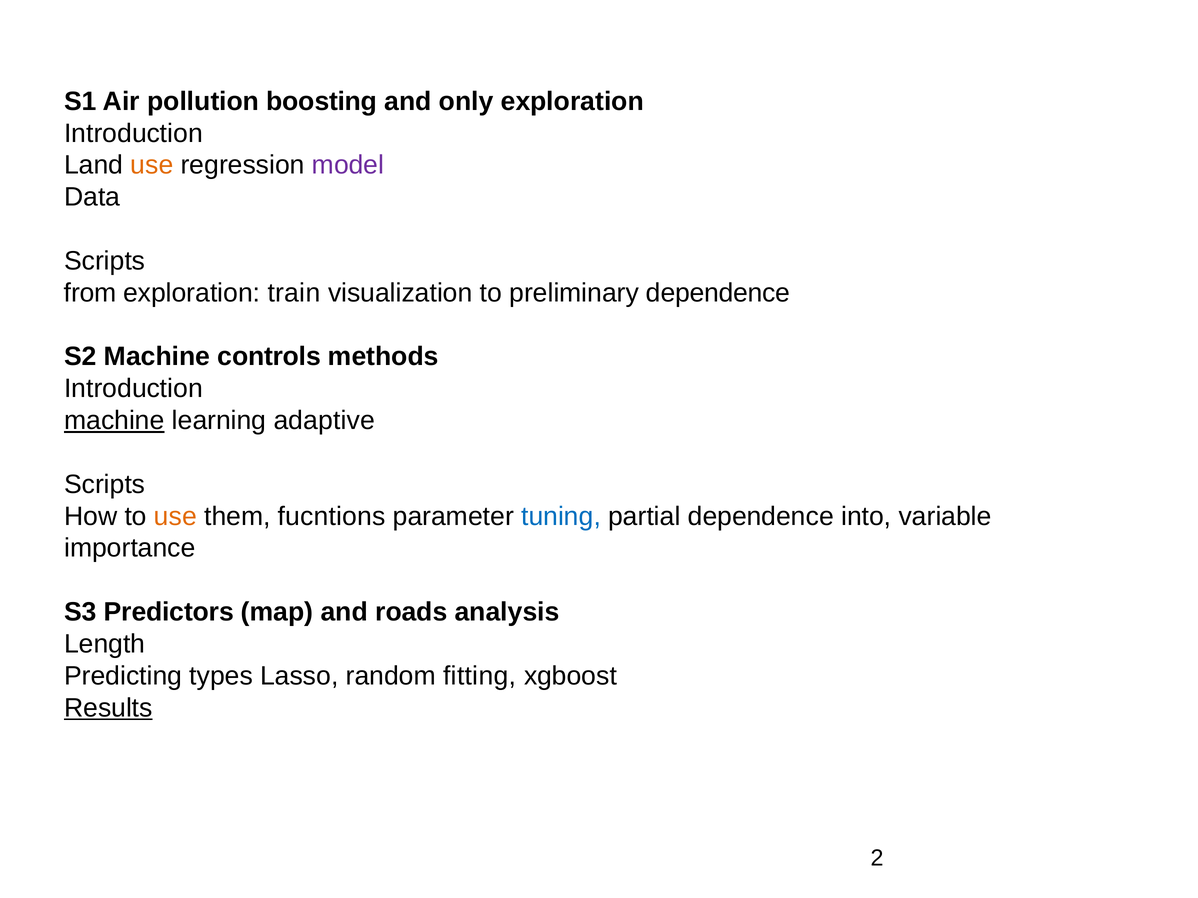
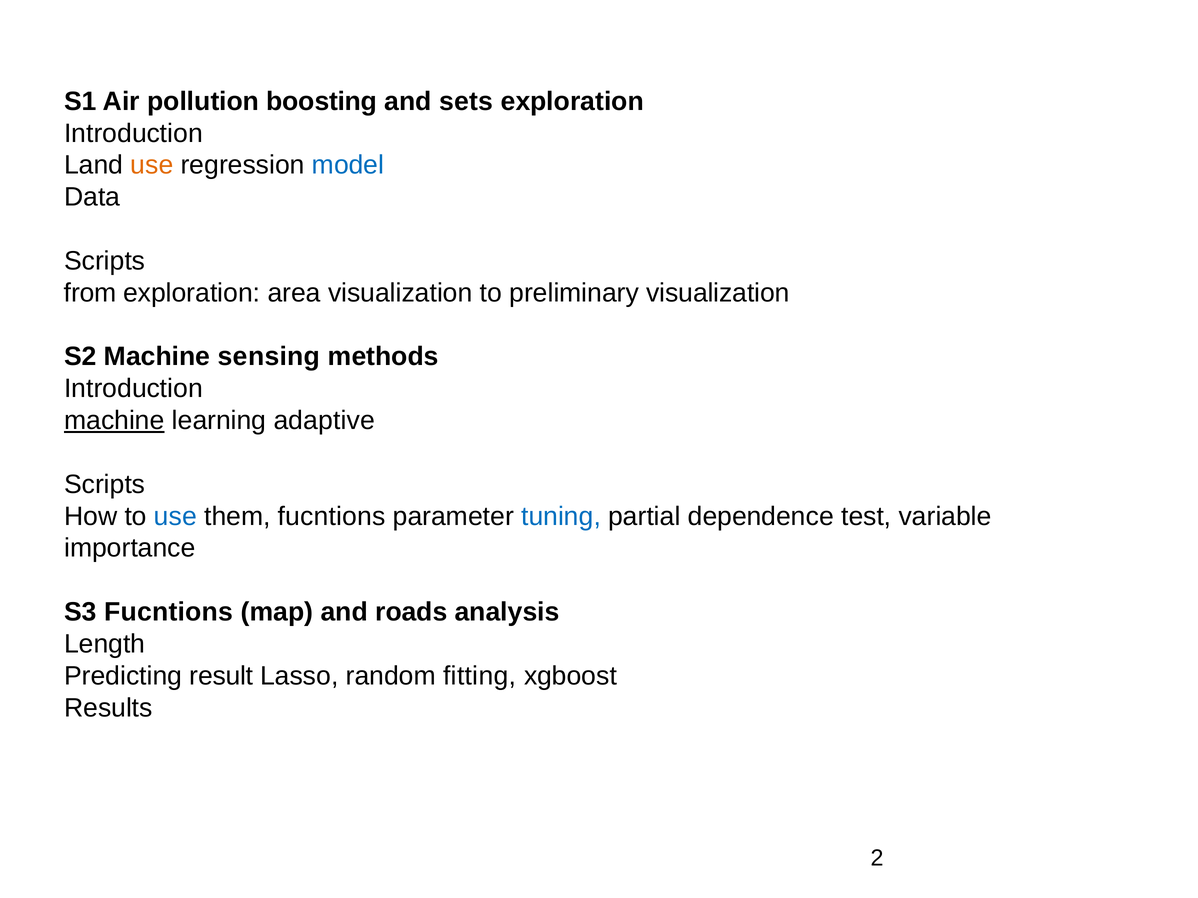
only: only -> sets (466, 101)
model colour: purple -> blue (348, 165)
train: train -> area (294, 293)
preliminary dependence: dependence -> visualization (718, 293)
controls: controls -> sensing (269, 357)
use colour: orange -> blue (175, 517)
into: into -> test (866, 517)
S3 Predictors: Predictors -> Fucntions (169, 612)
types: types -> result (221, 676)
Results underline: present -> none (108, 708)
